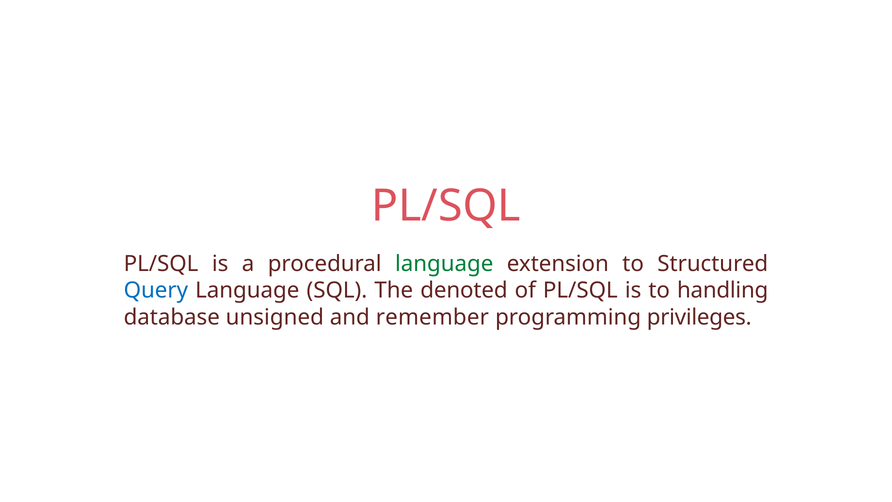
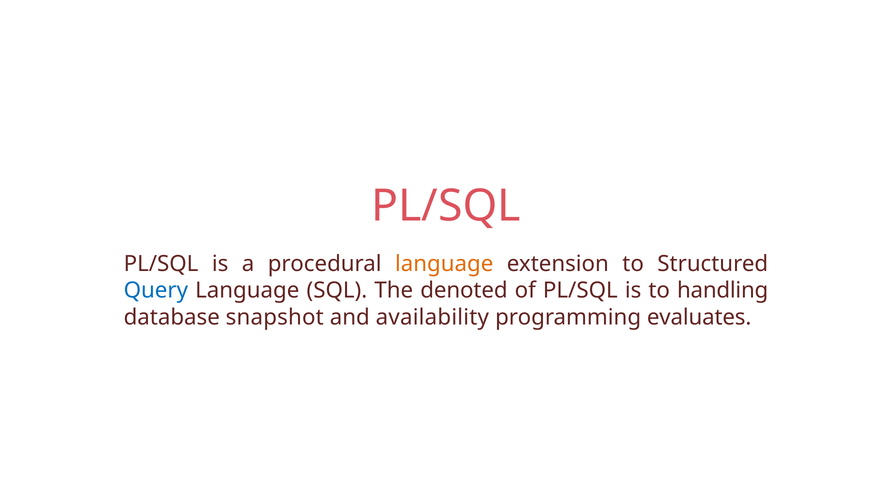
language colour: green -> orange (444, 264)
unsigned: unsigned -> snapshot (275, 317)
remember: remember -> availability (432, 317)
privileges: privileges -> evaluates (699, 317)
